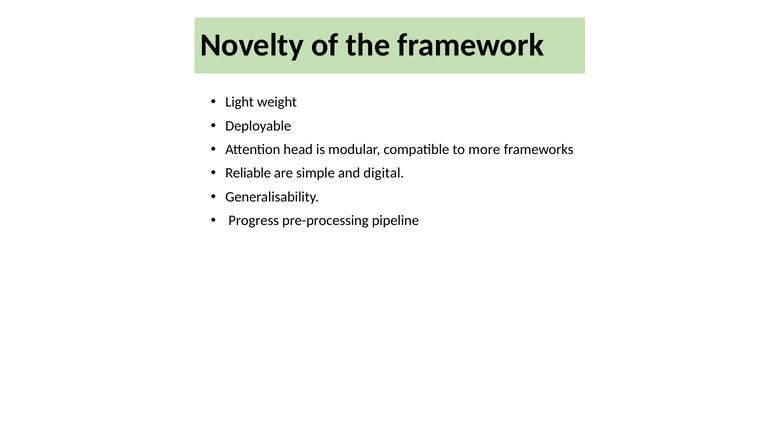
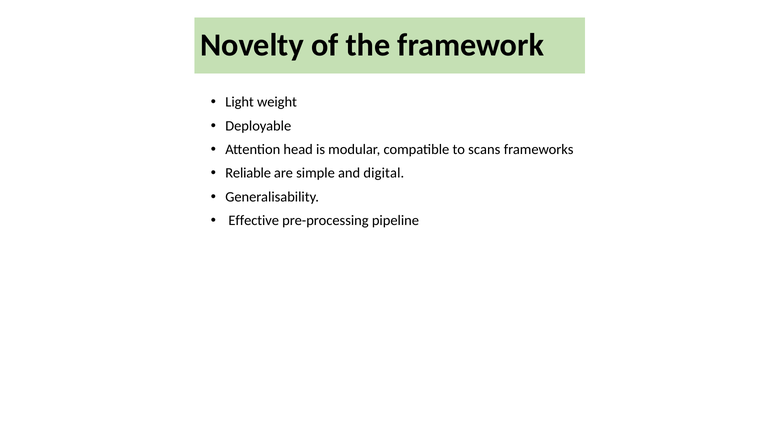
more: more -> scans (484, 150)
Progress: Progress -> Effective (254, 221)
